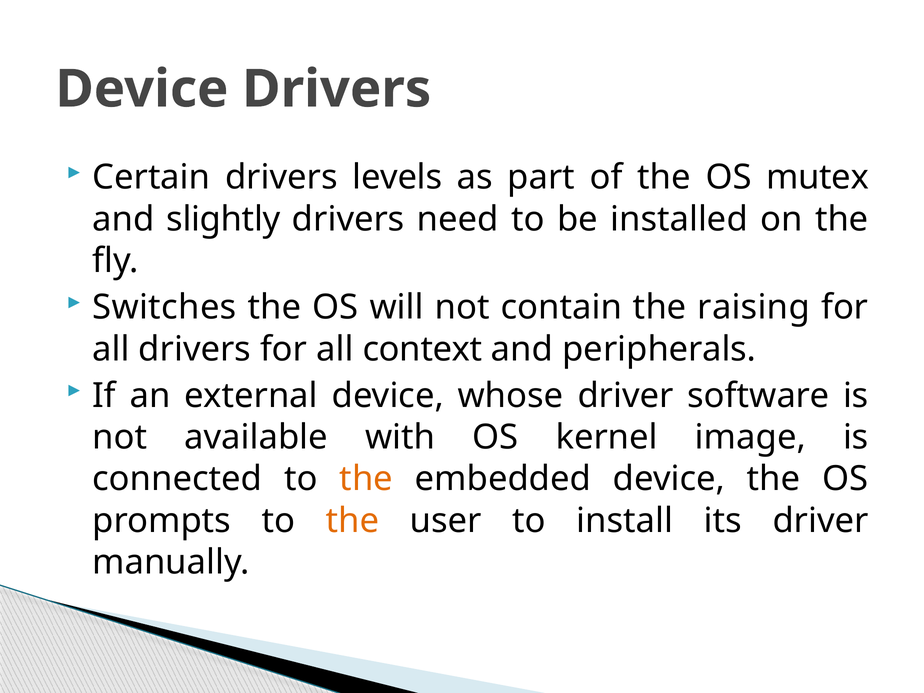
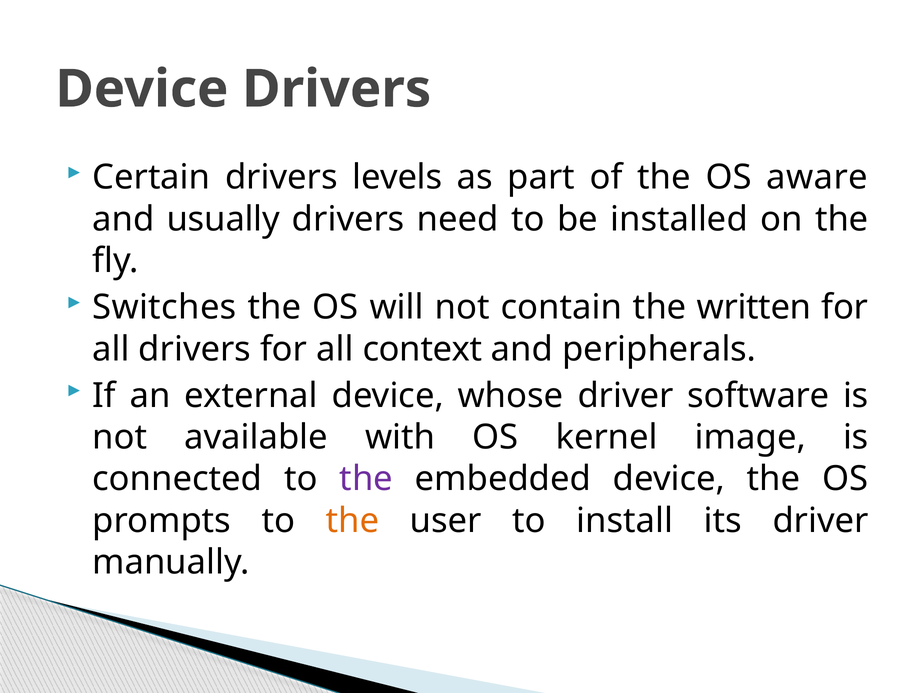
mutex: mutex -> aware (817, 177)
slightly: slightly -> usually (223, 219)
raising: raising -> written (754, 307)
the colour: orange -> purple (366, 479)
